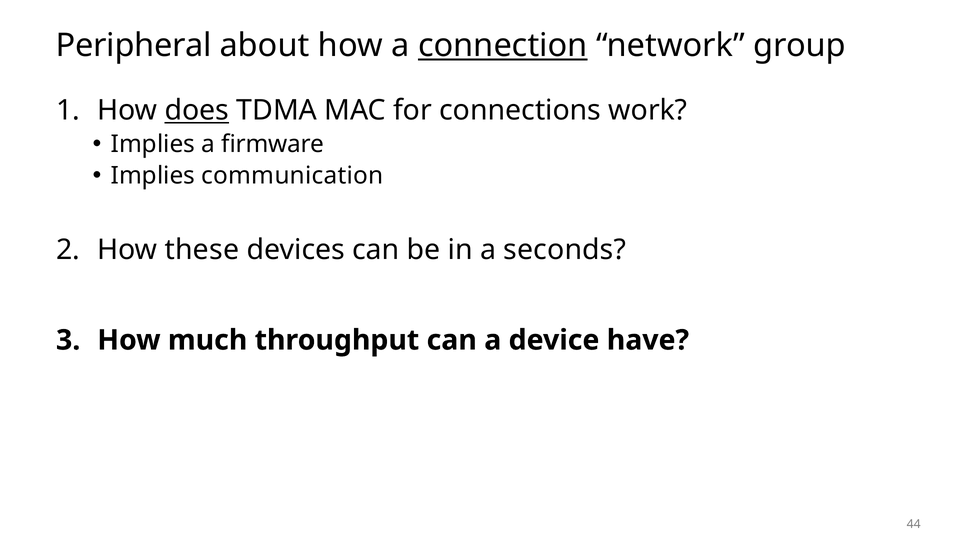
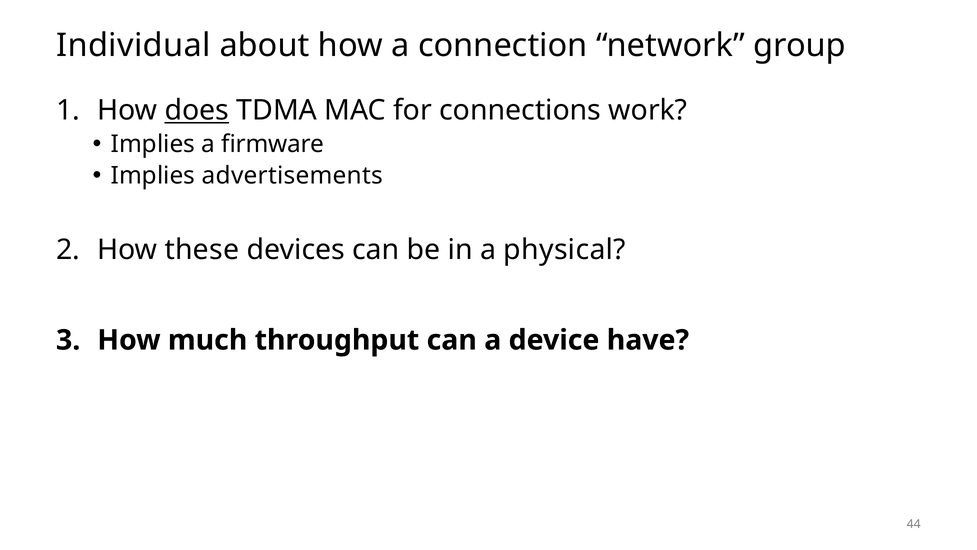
Peripheral: Peripheral -> Individual (133, 46)
connection underline: present -> none (503, 46)
communication: communication -> advertisements (292, 176)
seconds: seconds -> physical (565, 250)
